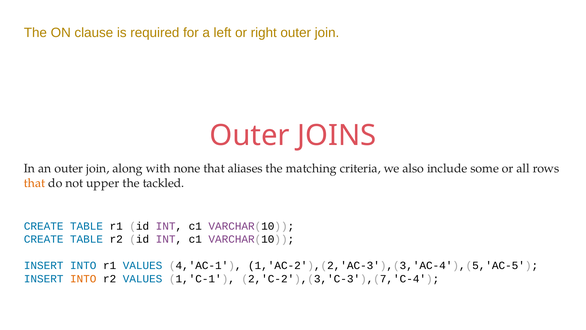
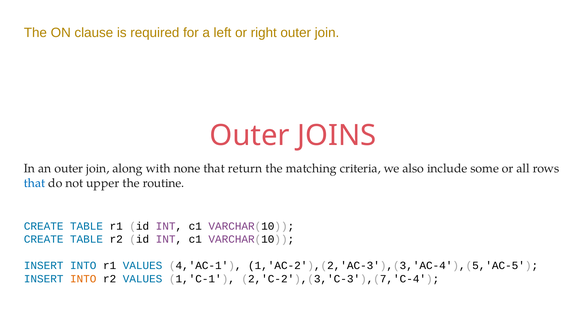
aliases: aliases -> return (245, 168)
that colour: orange -> blue (35, 183)
tackled: tackled -> routine (163, 183)
